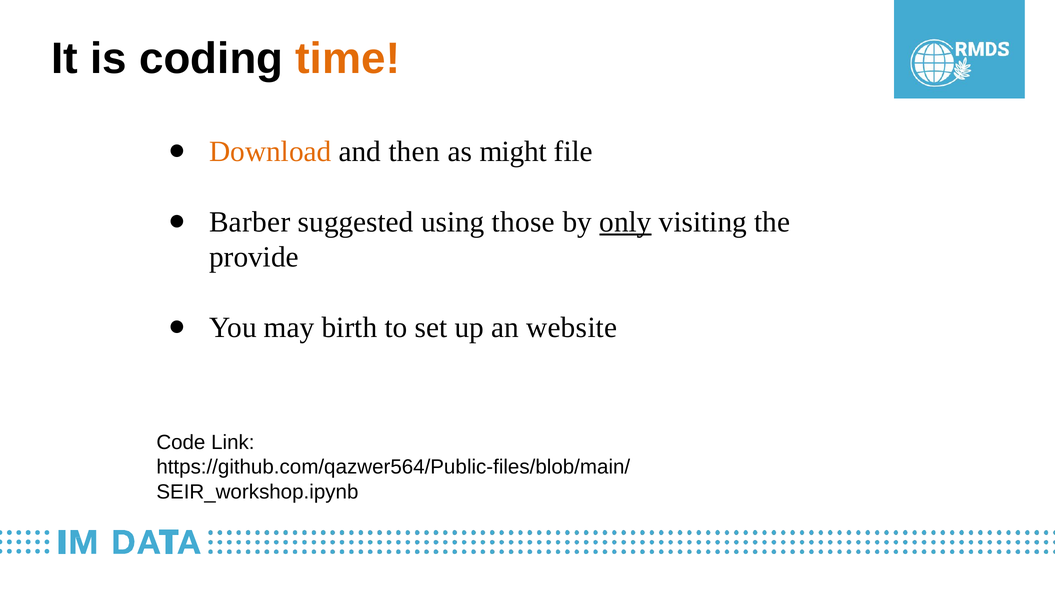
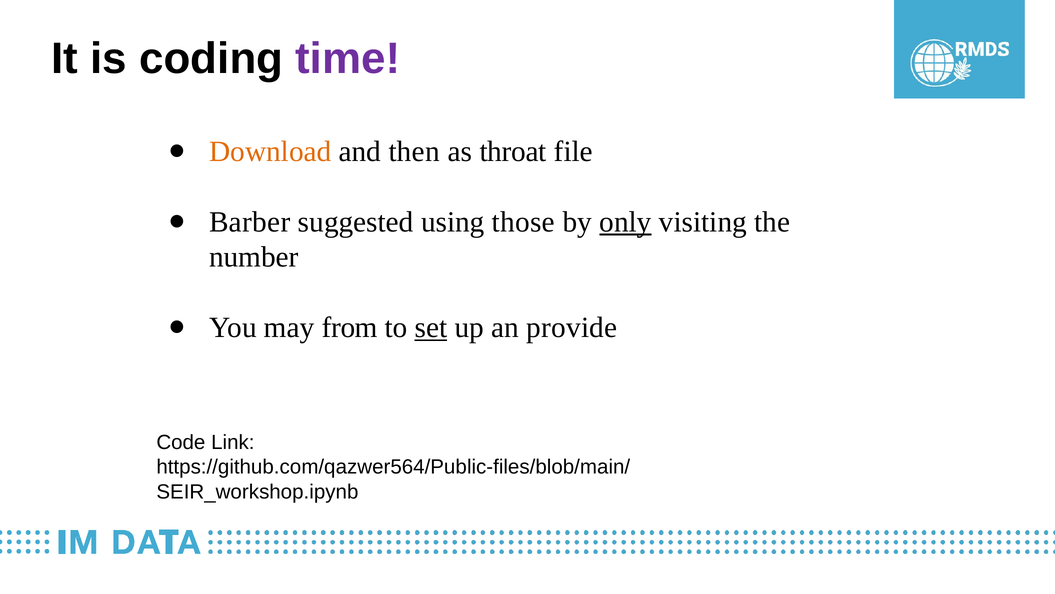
time colour: orange -> purple (348, 58)
might: might -> throat (513, 151)
provide: provide -> number (254, 257)
birth: birth -> from (350, 327)
set underline: none -> present (431, 327)
website: website -> provide (572, 327)
